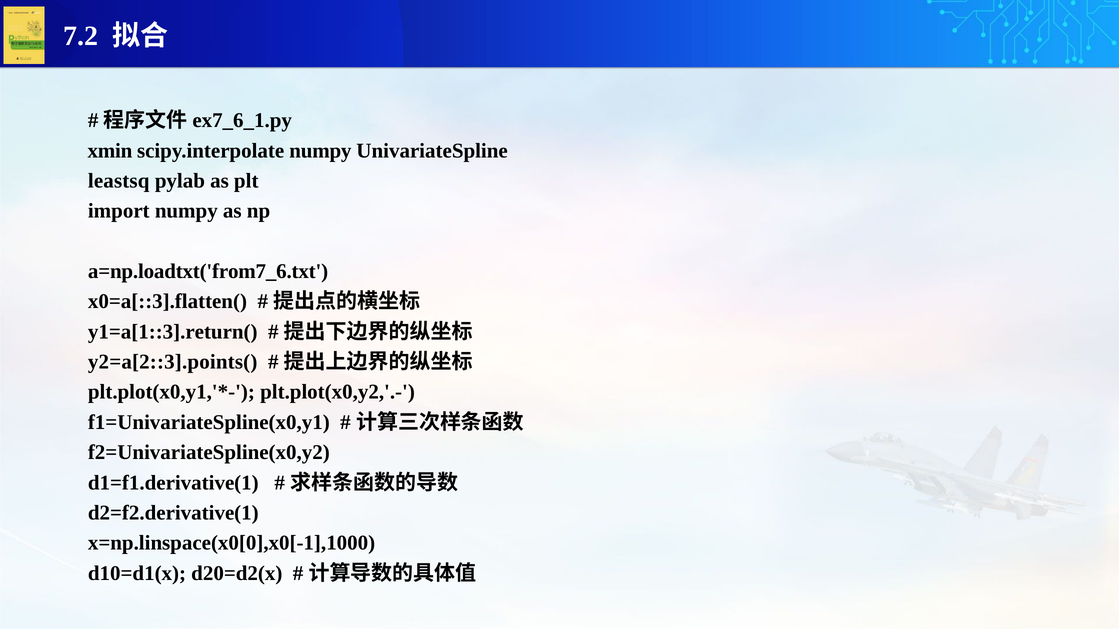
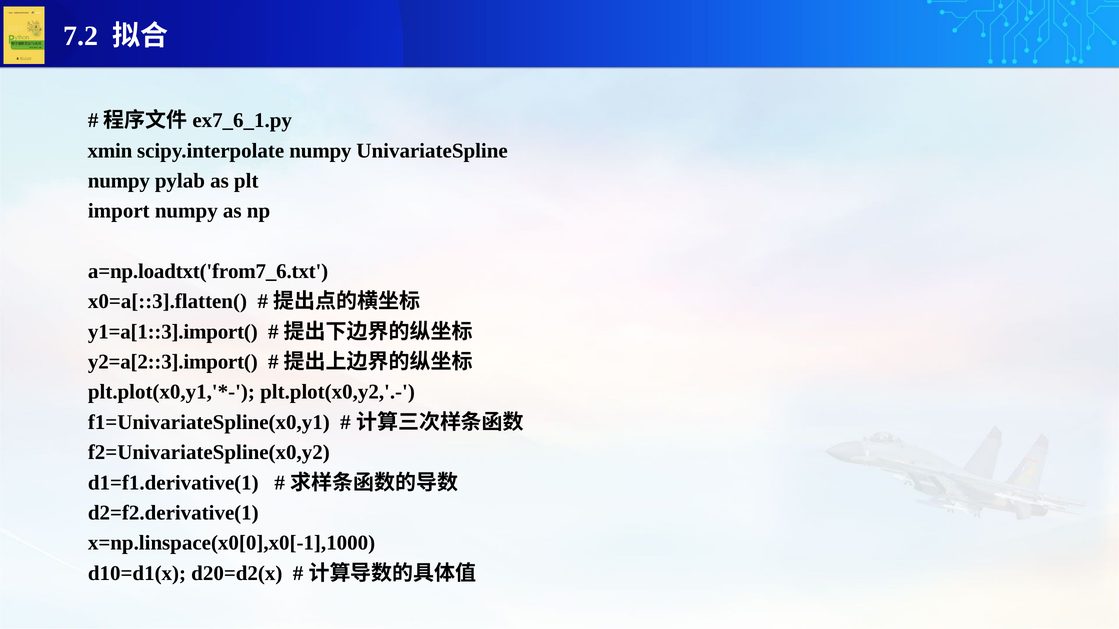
leastsq: leastsq -> numpy (119, 181)
y1=a[1::3].return(: y1=a[1::3].return( -> y1=a[1::3].import( (173, 332)
y2=a[2::3].points(: y2=a[2::3].points( -> y2=a[2::3].import( (173, 362)
